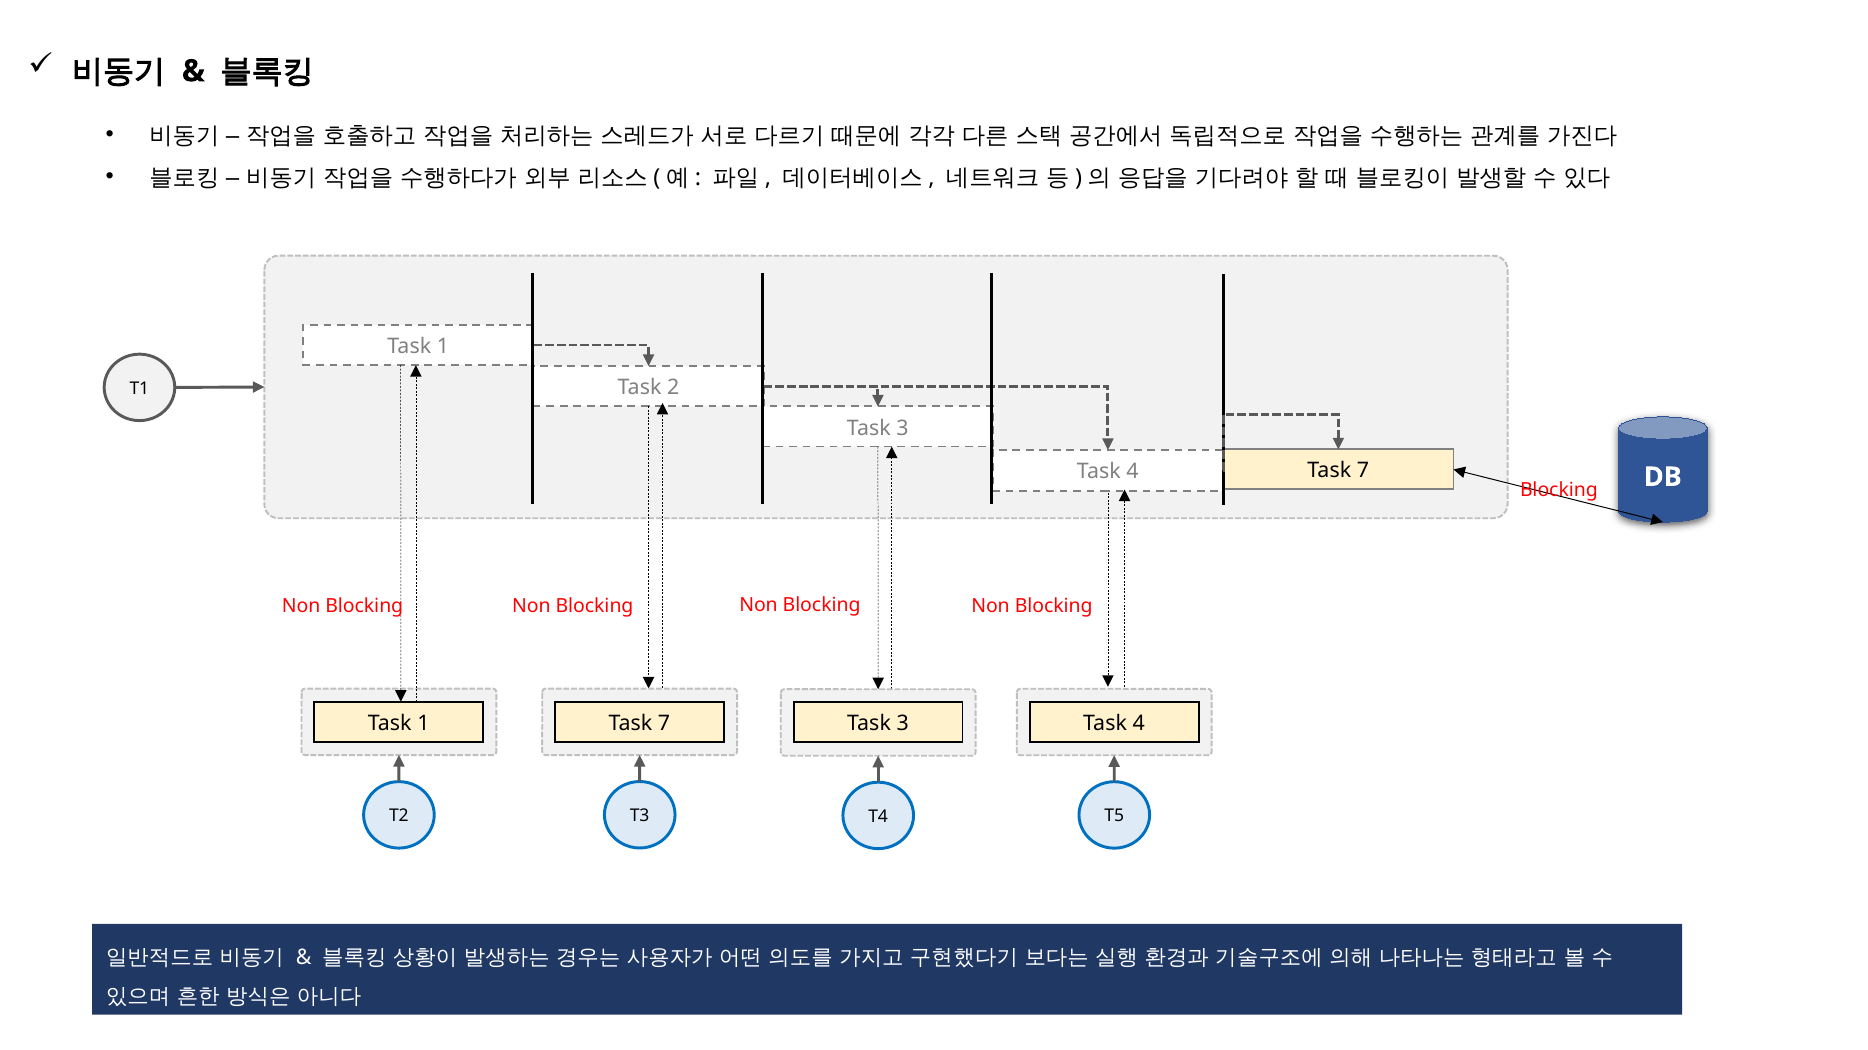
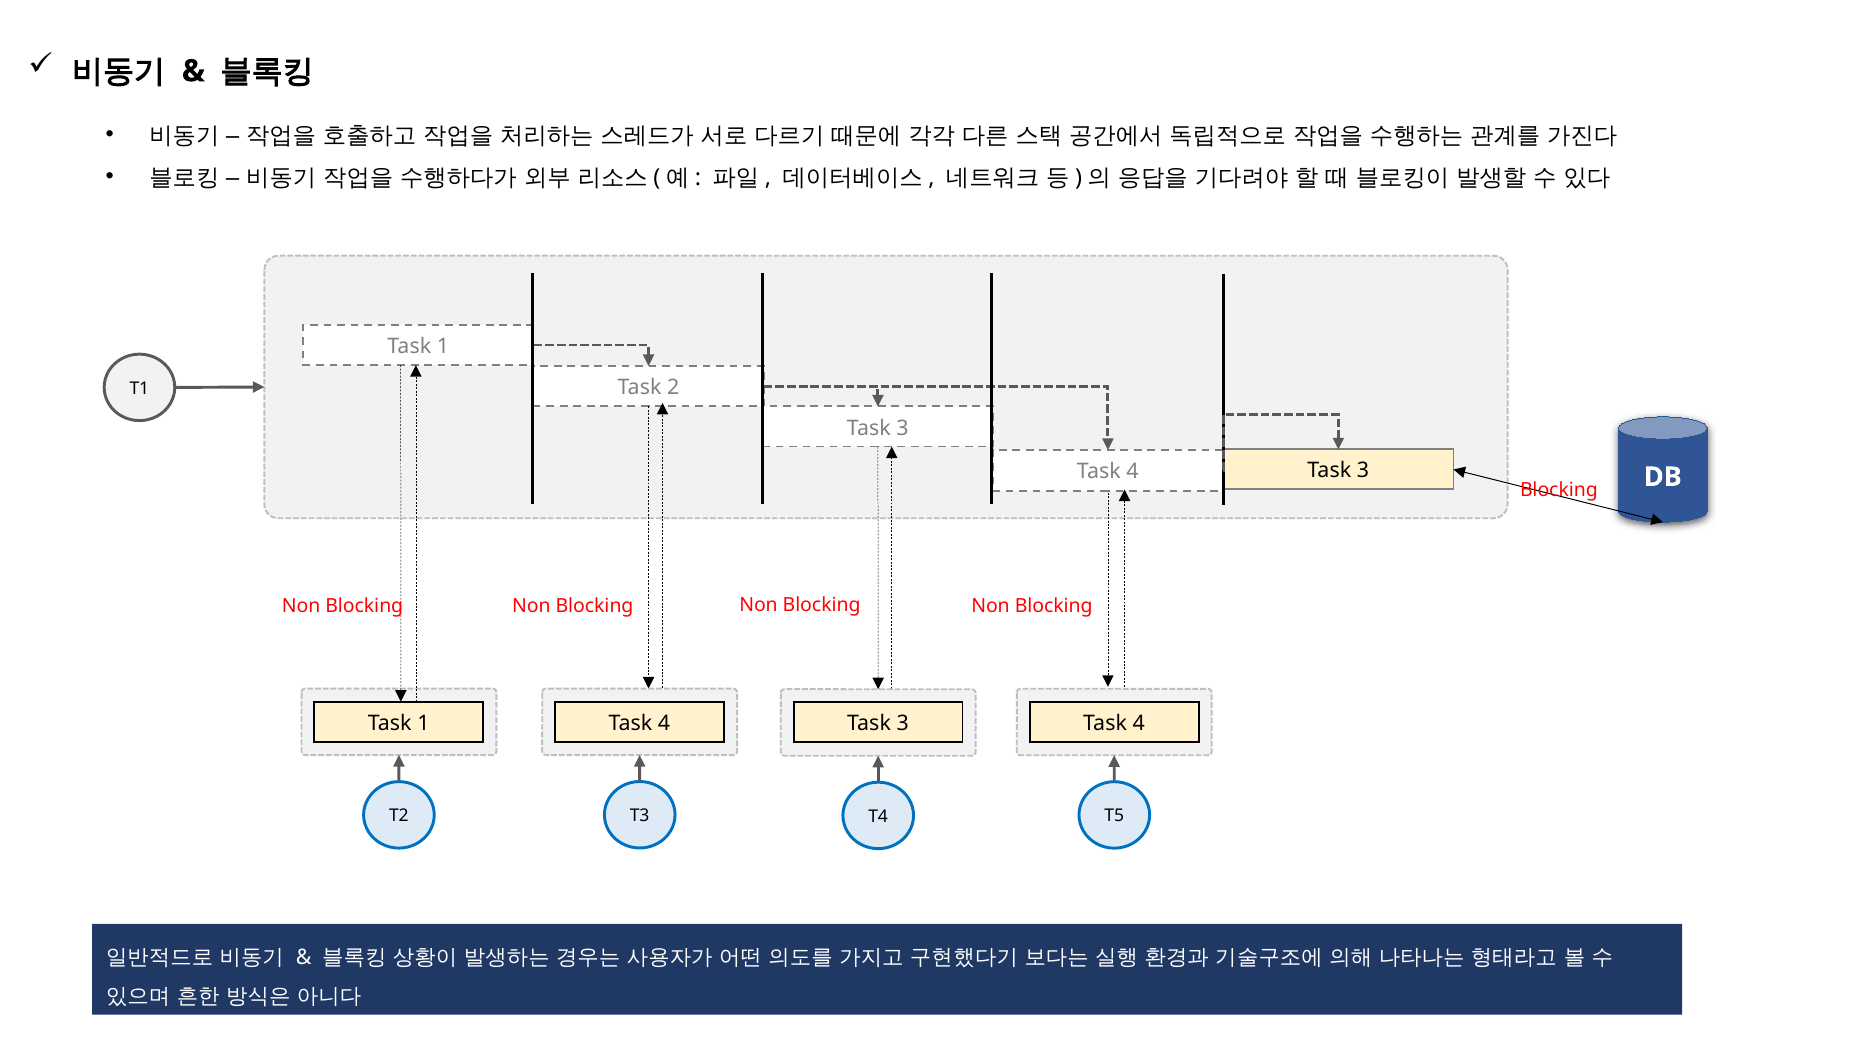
4 Task 7: 7 -> 3 (1363, 471)
7: 7 -> 4 (664, 724)
